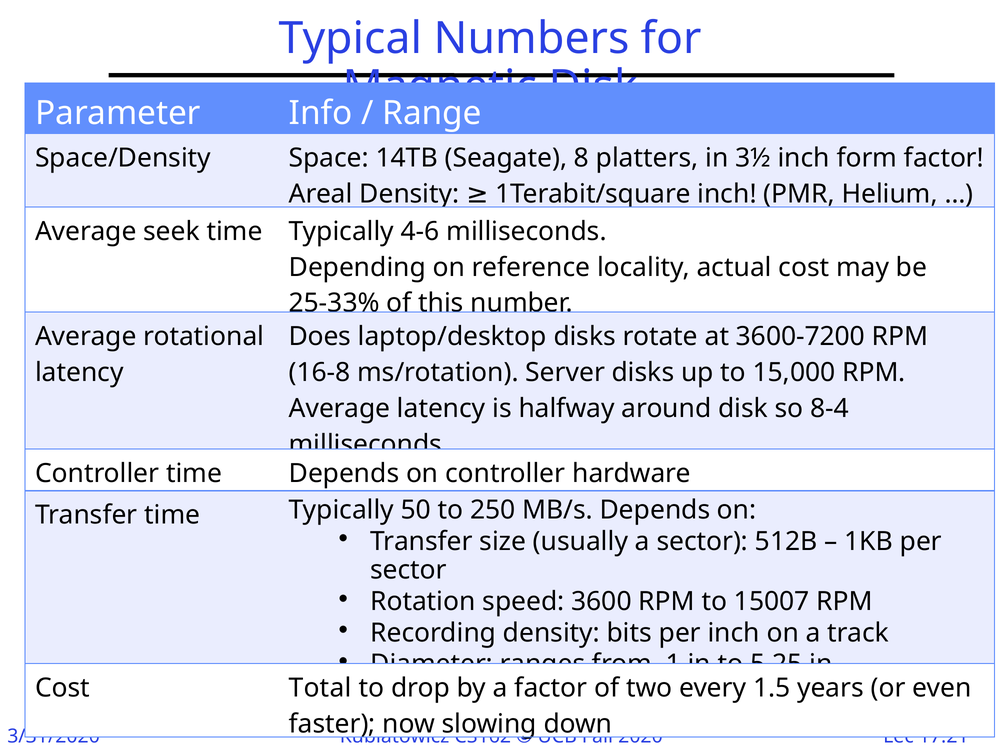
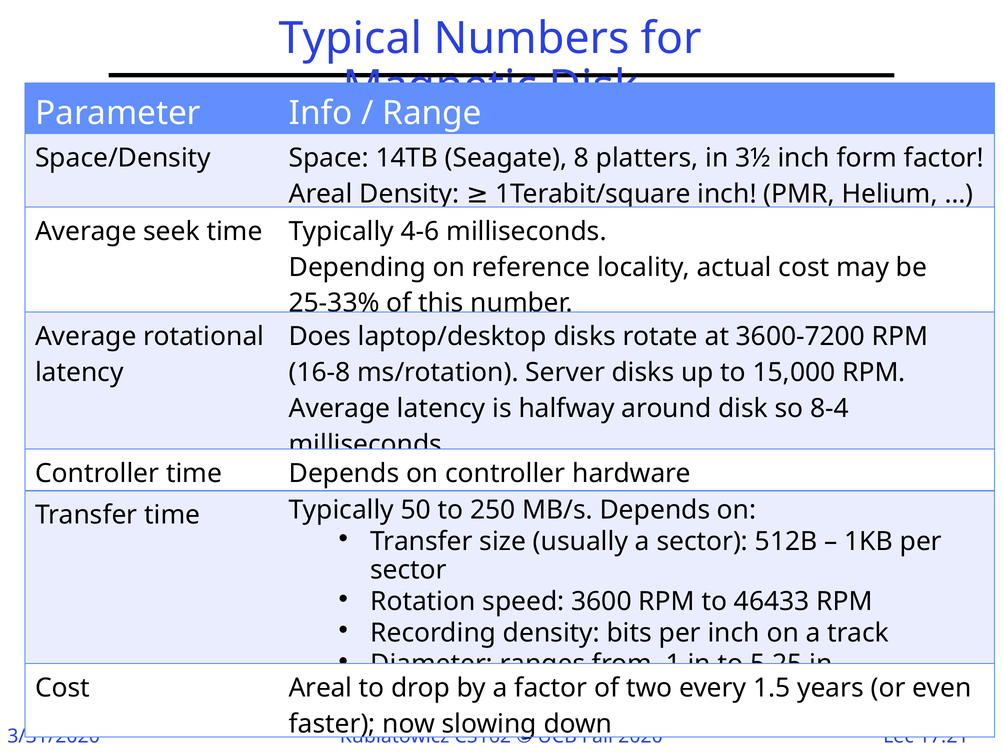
15007: 15007 -> 46433 (772, 602)
Cost Total: Total -> Areal (320, 688)
